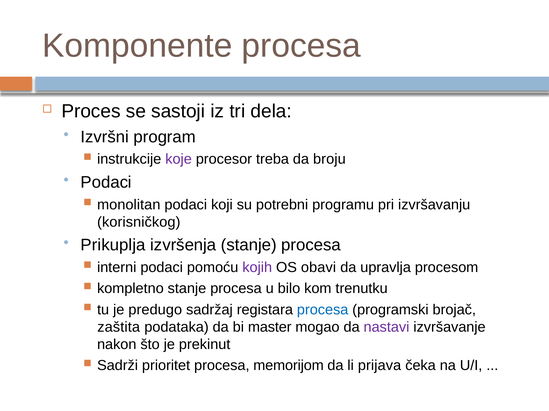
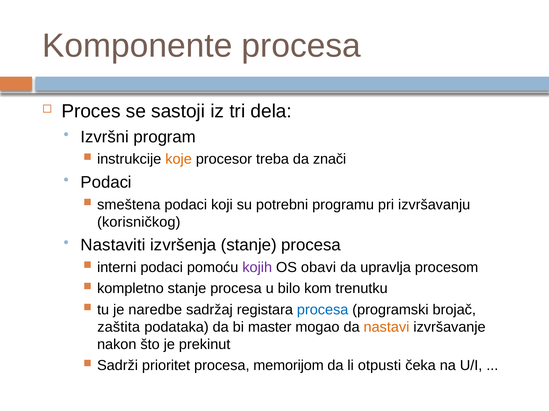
koje colour: purple -> orange (179, 159)
broju: broju -> znači (330, 159)
monolitan: monolitan -> smeštena (129, 205)
Prikuplja: Prikuplja -> Nastaviti (113, 245)
predugo: predugo -> naredbe (155, 310)
nastavi colour: purple -> orange (386, 328)
prijava: prijava -> otpusti (380, 366)
